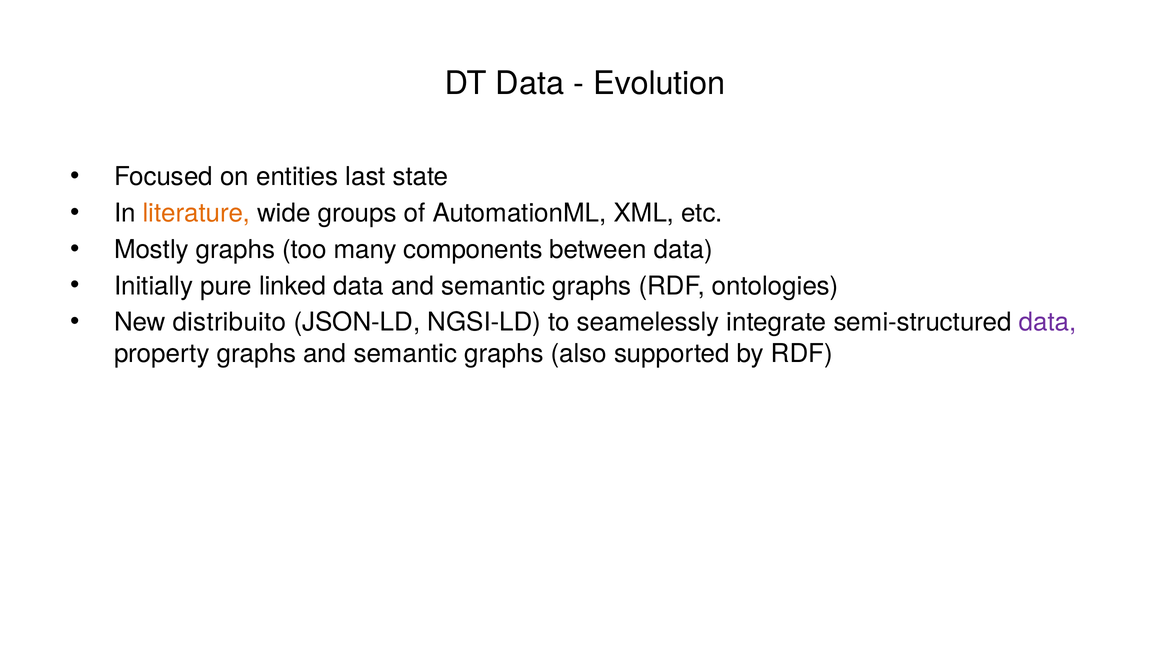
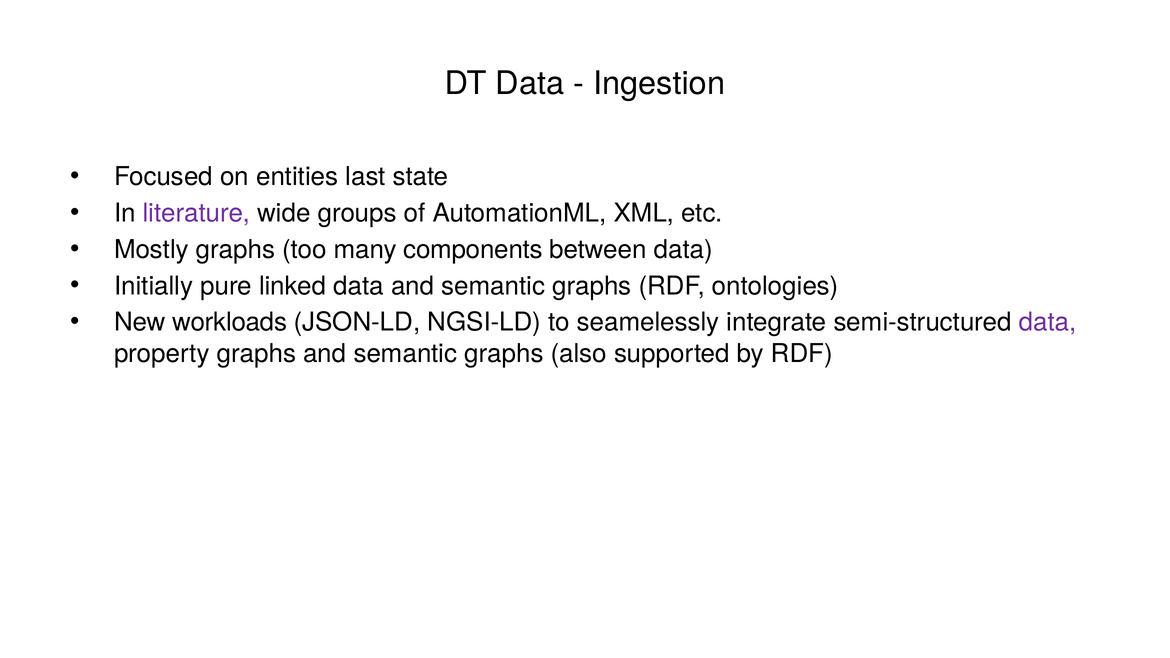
Evolution: Evolution -> Ingestion (659, 83)
literature colour: orange -> purple (196, 213)
distribuito: distribuito -> workloads (230, 322)
